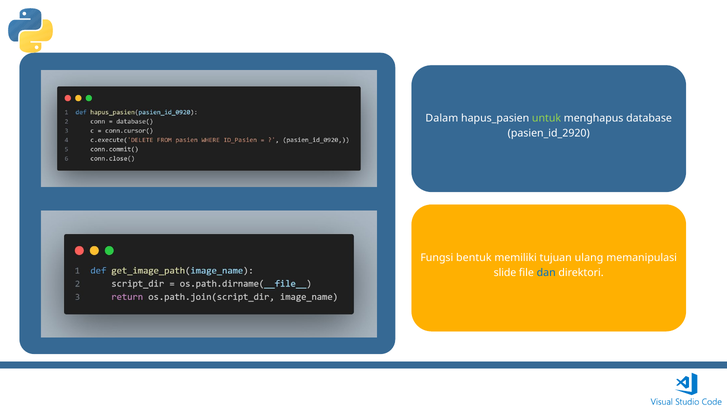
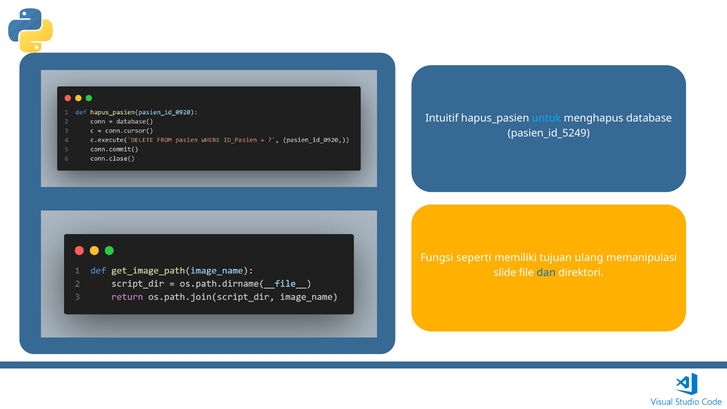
Dalam: Dalam -> Intuitif (442, 118)
untuk colour: light green -> light blue (547, 118)
pasien_id_2920: pasien_id_2920 -> pasien_id_5249 (549, 133)
bentuk: bentuk -> seperti (474, 258)
